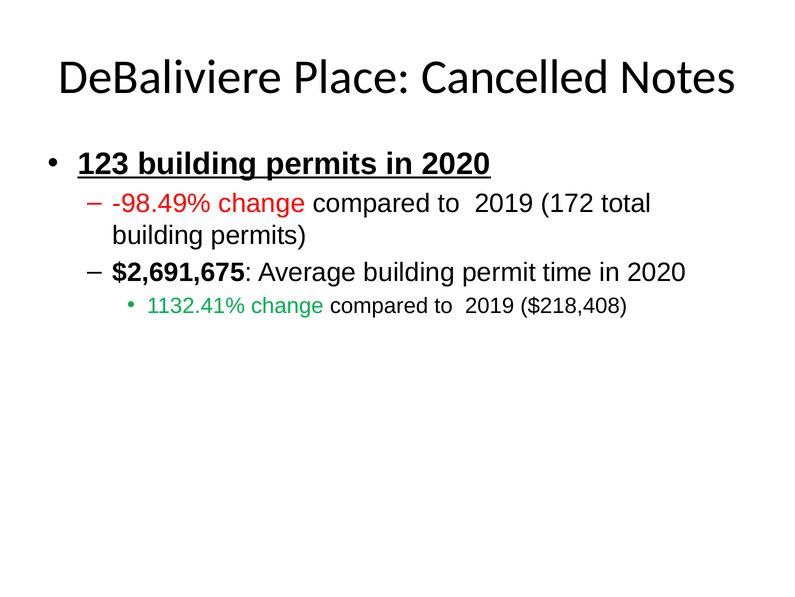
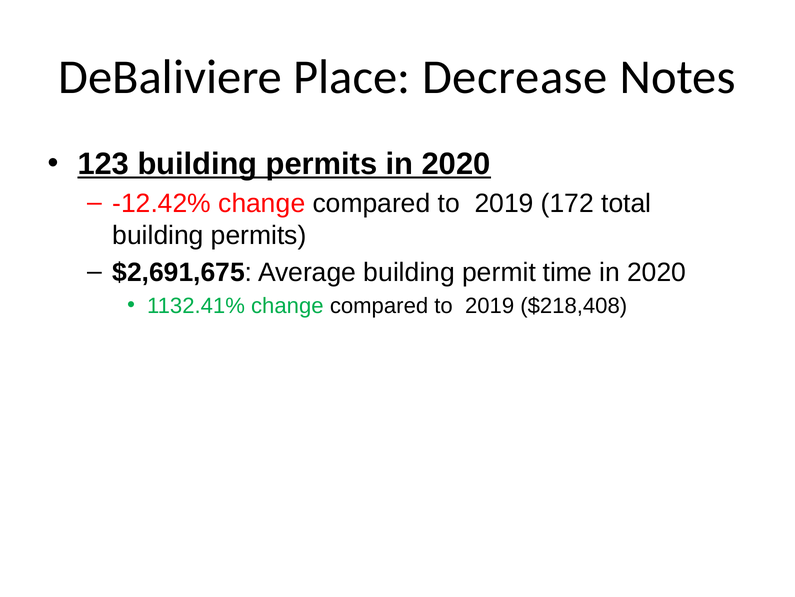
Cancelled: Cancelled -> Decrease (515, 77)
-98.49%: -98.49% -> -12.42% (162, 203)
